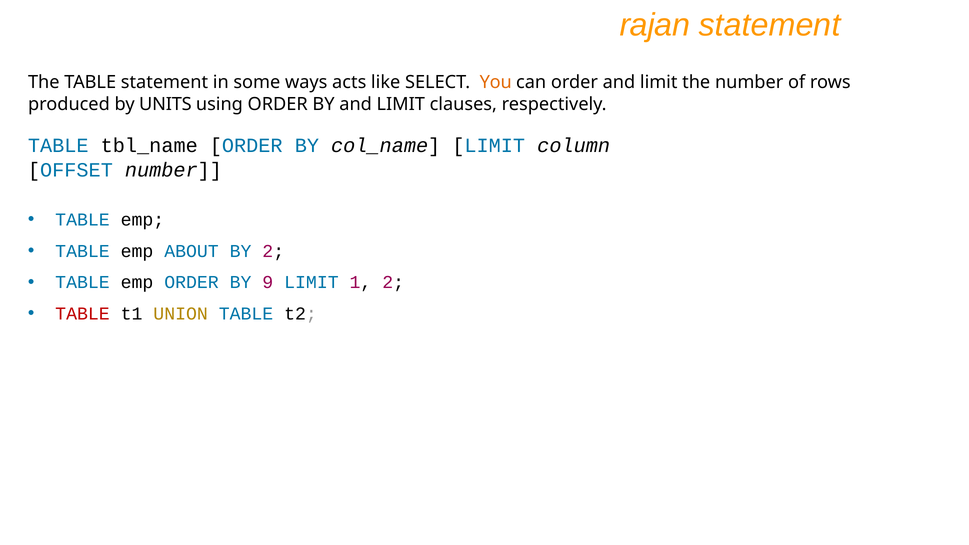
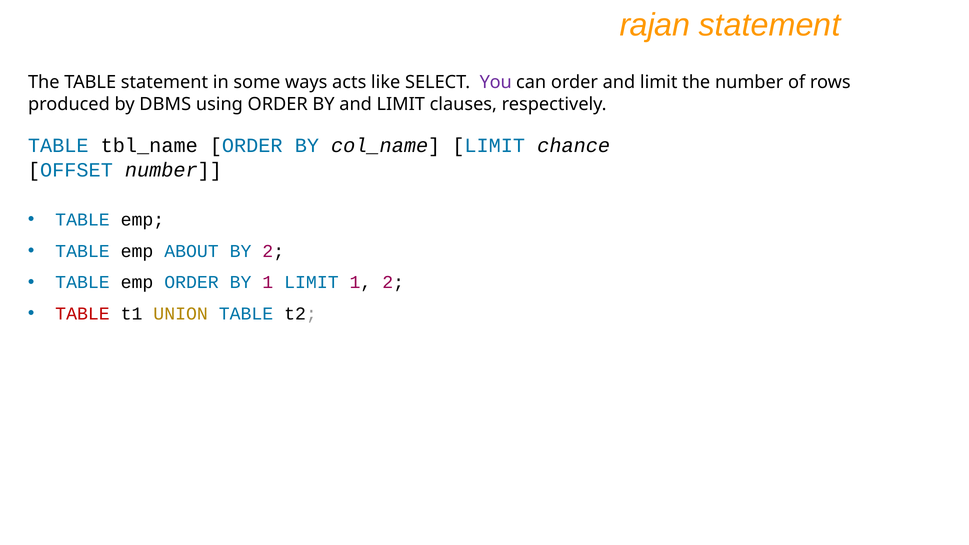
You colour: orange -> purple (496, 82)
UNITS: UNITS -> DBMS (165, 104)
column: column -> chance (574, 146)
BY 9: 9 -> 1 (268, 283)
